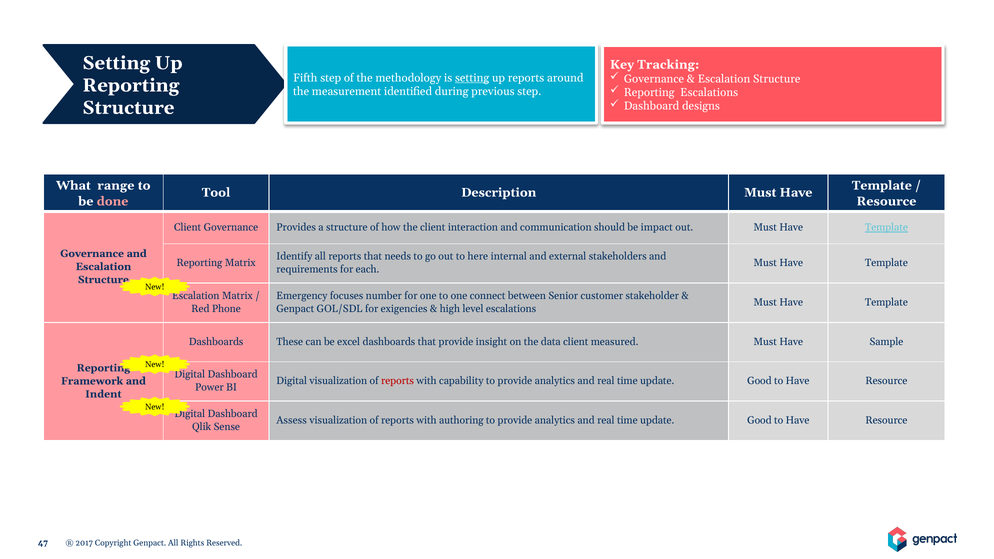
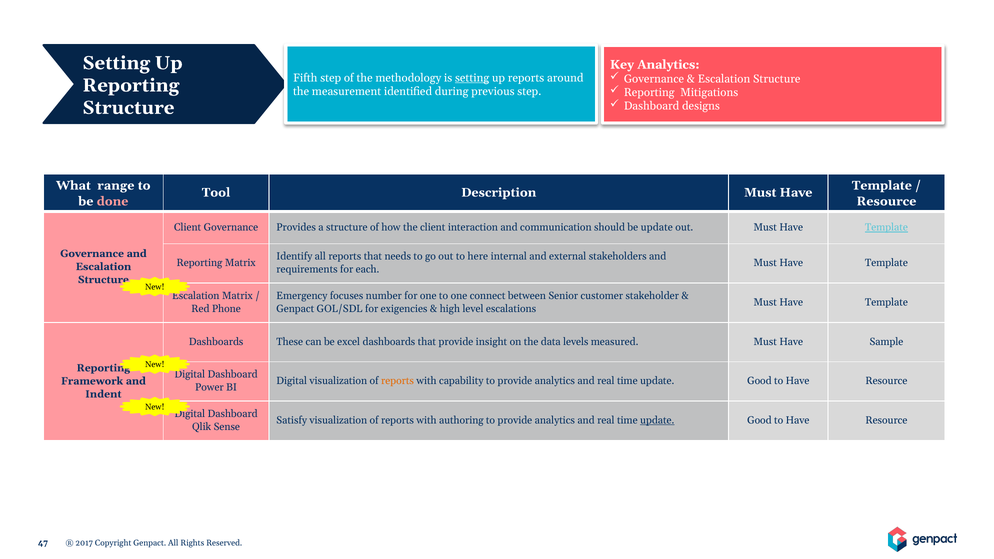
Key Tracking: Tracking -> Analytics (668, 65)
Reporting Escalations: Escalations -> Mitigations (709, 92)
be impact: impact -> update (657, 227)
data client: client -> levels (576, 342)
reports colour: red -> orange (398, 381)
Assess: Assess -> Satisfy (292, 420)
update underline: none -> present (657, 420)
